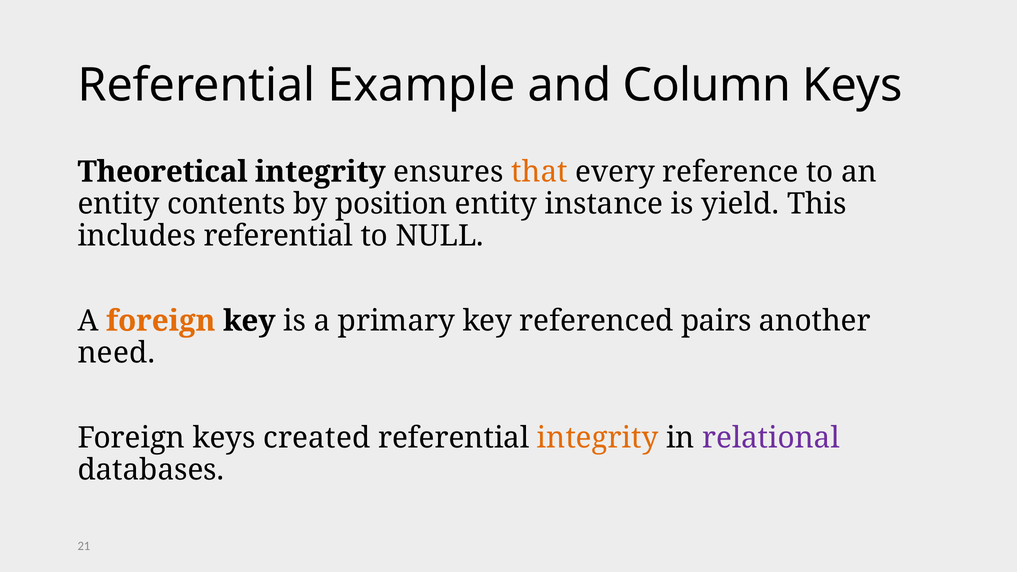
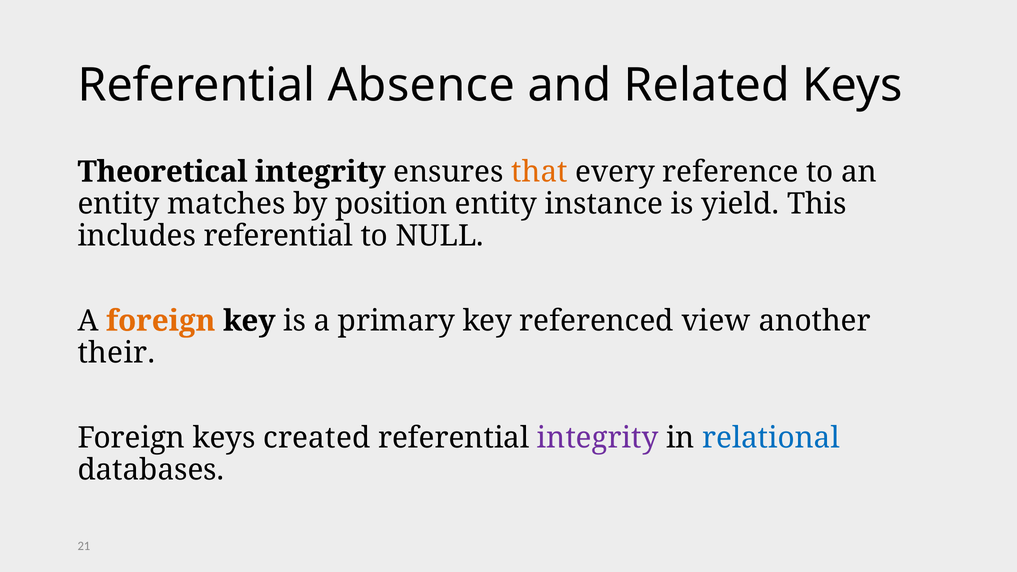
Example: Example -> Absence (421, 85)
Column: Column -> Related (707, 85)
contents: contents -> matches (226, 204)
pairs: pairs -> view (716, 321)
need: need -> their (116, 353)
integrity colour: orange -> purple (598, 438)
relational colour: purple -> blue (771, 438)
